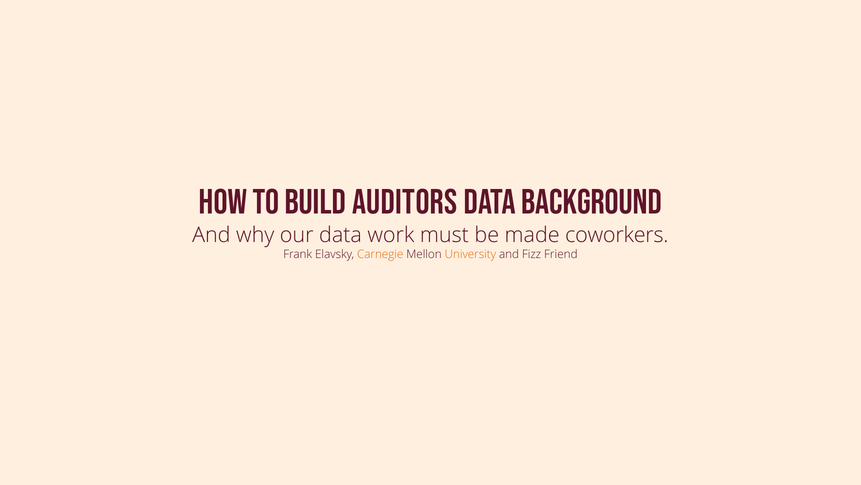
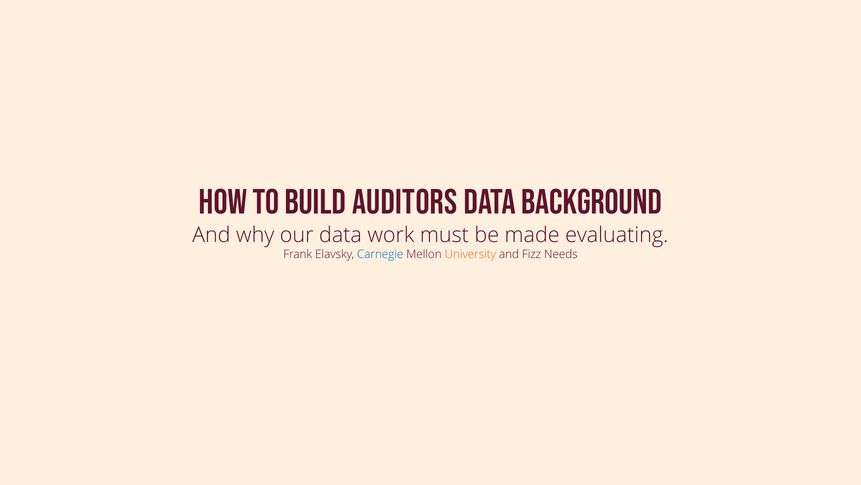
coworkers: coworkers -> evaluating (617, 235)
Carnegie colour: orange -> blue (380, 254)
Friend: Friend -> Needs (561, 254)
